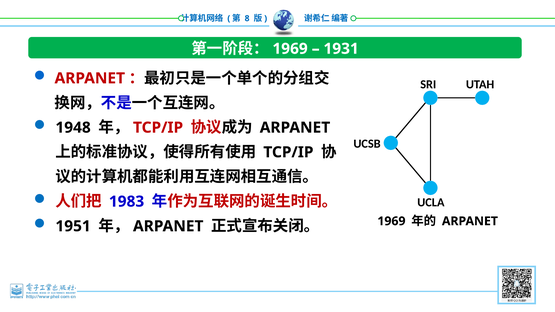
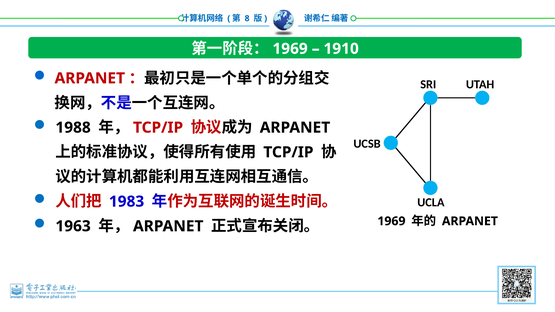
1931: 1931 -> 1910 (341, 49)
1948: 1948 -> 1988 (73, 128)
1951: 1951 -> 1963 (73, 226)
